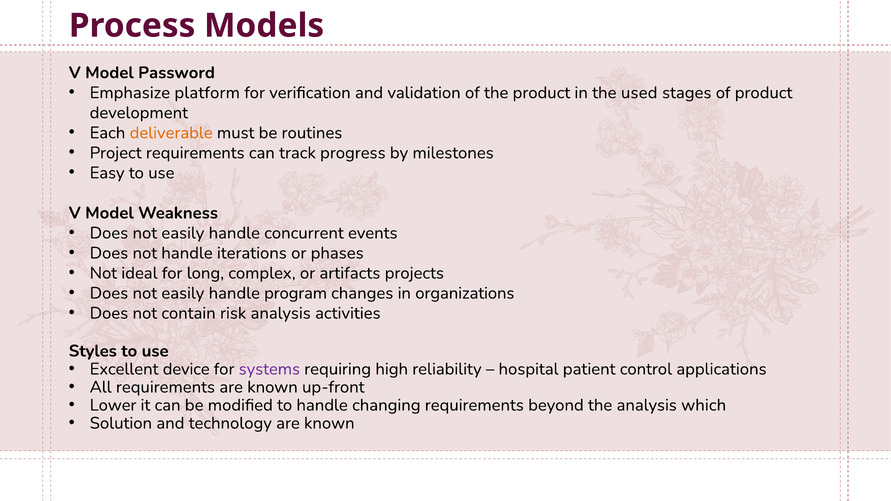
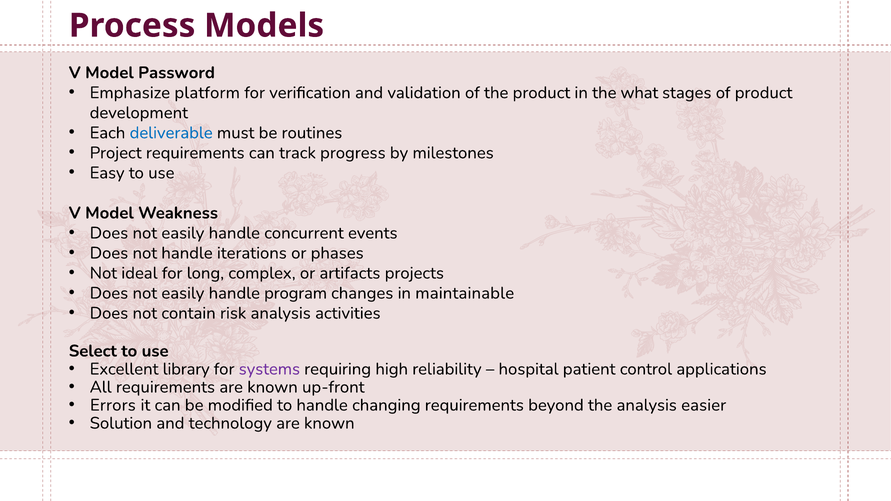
used: used -> what (639, 93)
deliverable colour: orange -> blue (171, 133)
organizations: organizations -> maintainable (465, 293)
Styles: Styles -> Select (93, 351)
device: device -> library (186, 369)
Lower: Lower -> Errors (113, 405)
which: which -> easier (704, 405)
